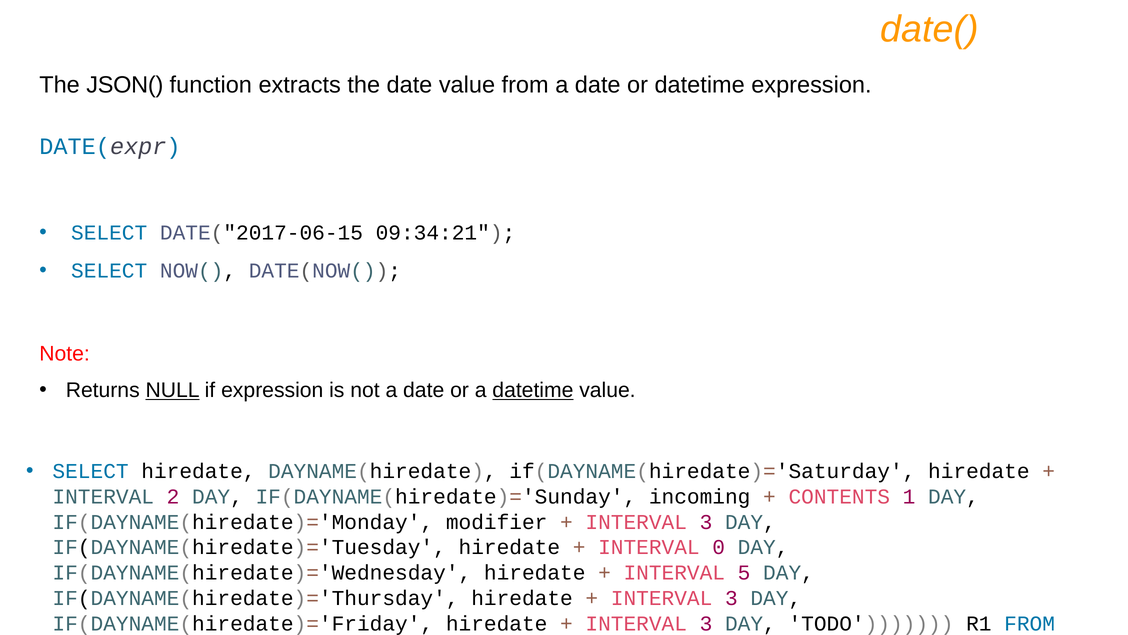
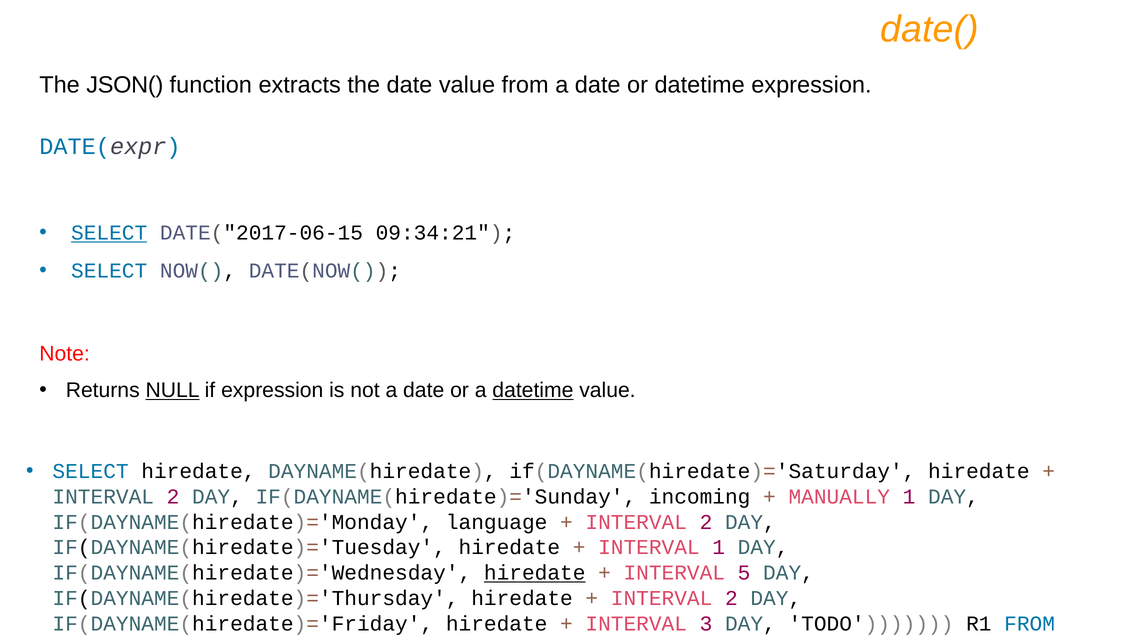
SELECT underline: none -> present (109, 233)
CONTENTS: CONTENTS -> MANUALLY (839, 496)
modifier: modifier -> language (497, 522)
3: 3 -> 2 (706, 522)
INTERVAL 0: 0 -> 1 (719, 547)
hiredate underline: none -> present (535, 572)
3: 3 -> 2 (731, 598)
